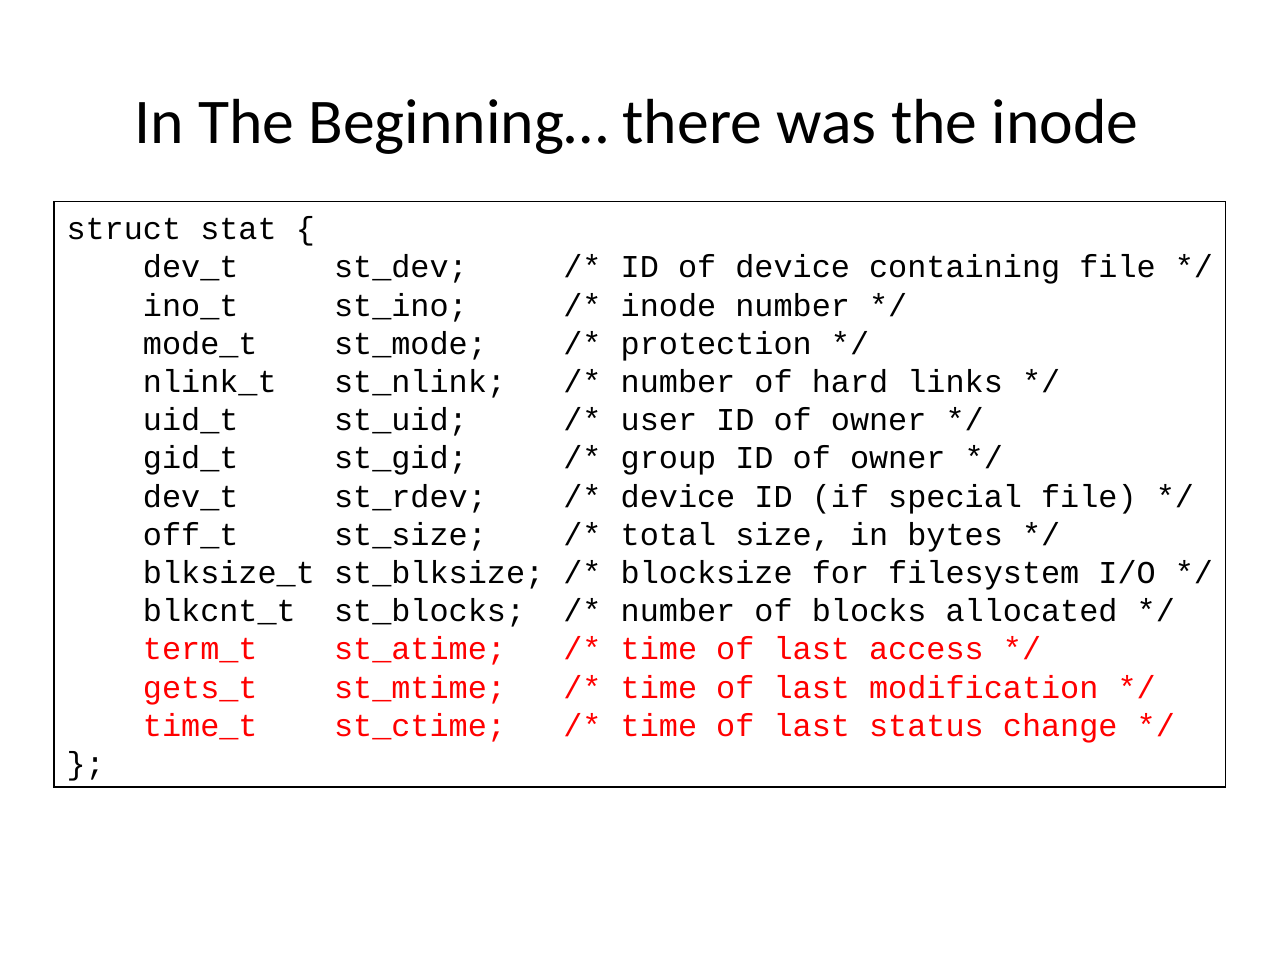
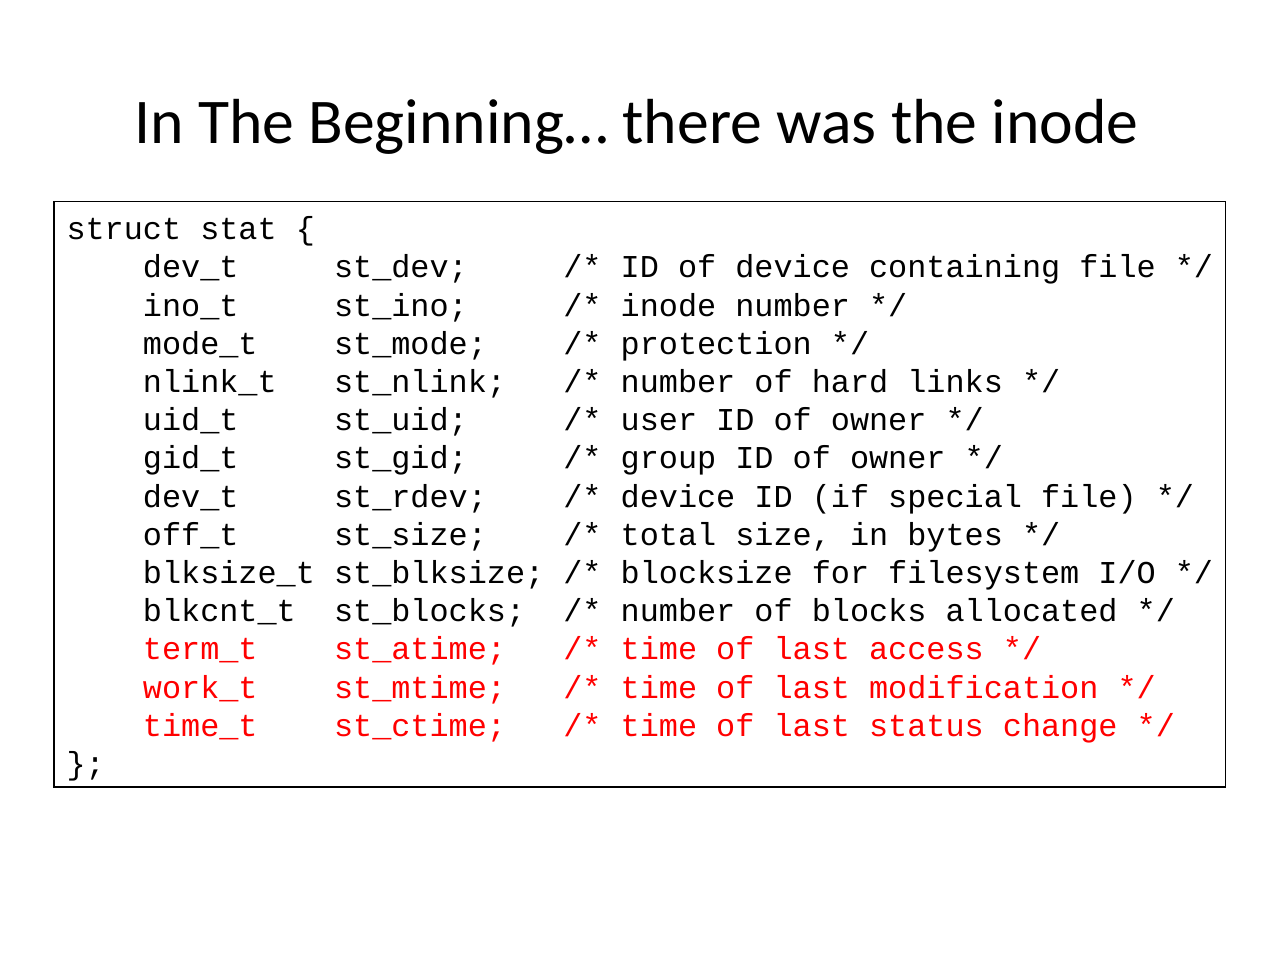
gets_t: gets_t -> work_t (200, 688)
